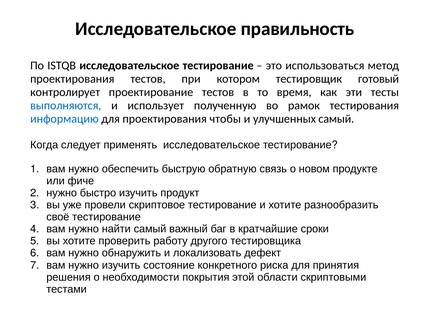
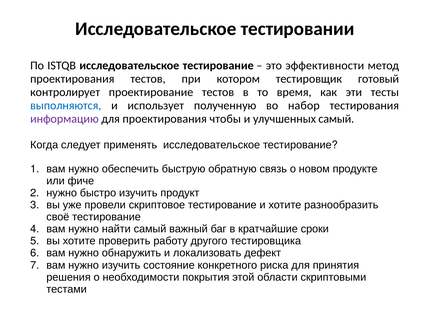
правильность: правильность -> тестировании (298, 29)
использоваться: использоваться -> эффективности (325, 65)
рамок: рамок -> набор (304, 106)
информацию colour: blue -> purple (64, 119)
